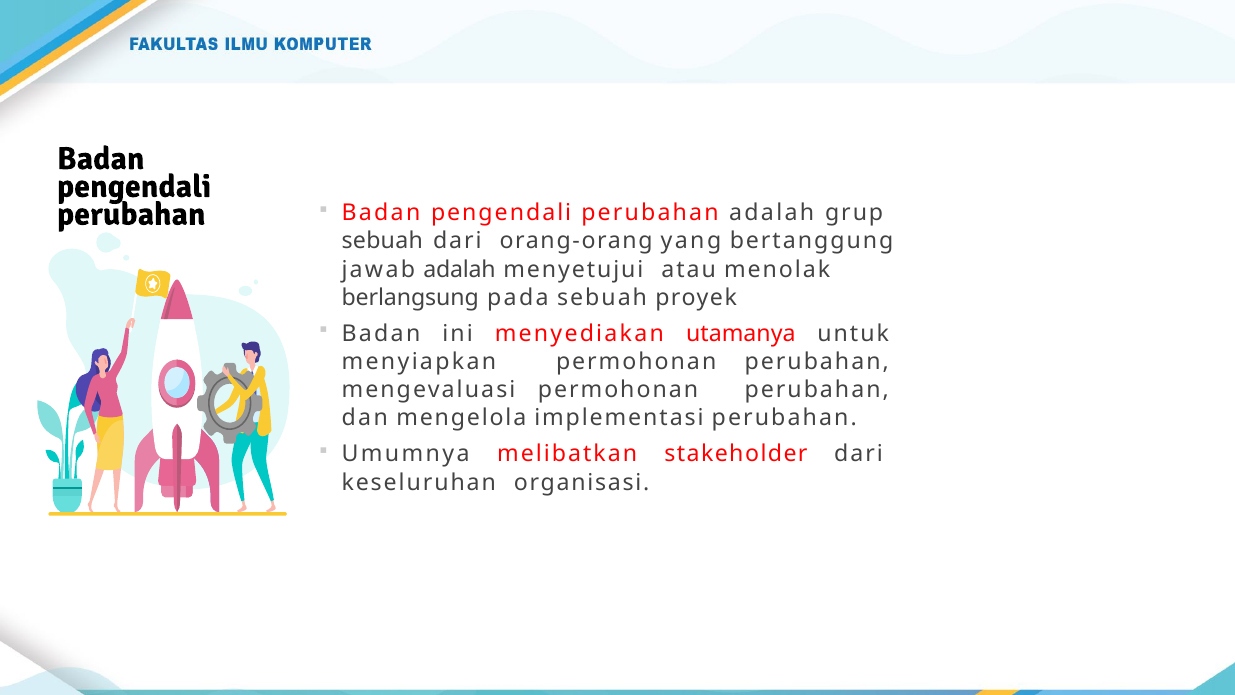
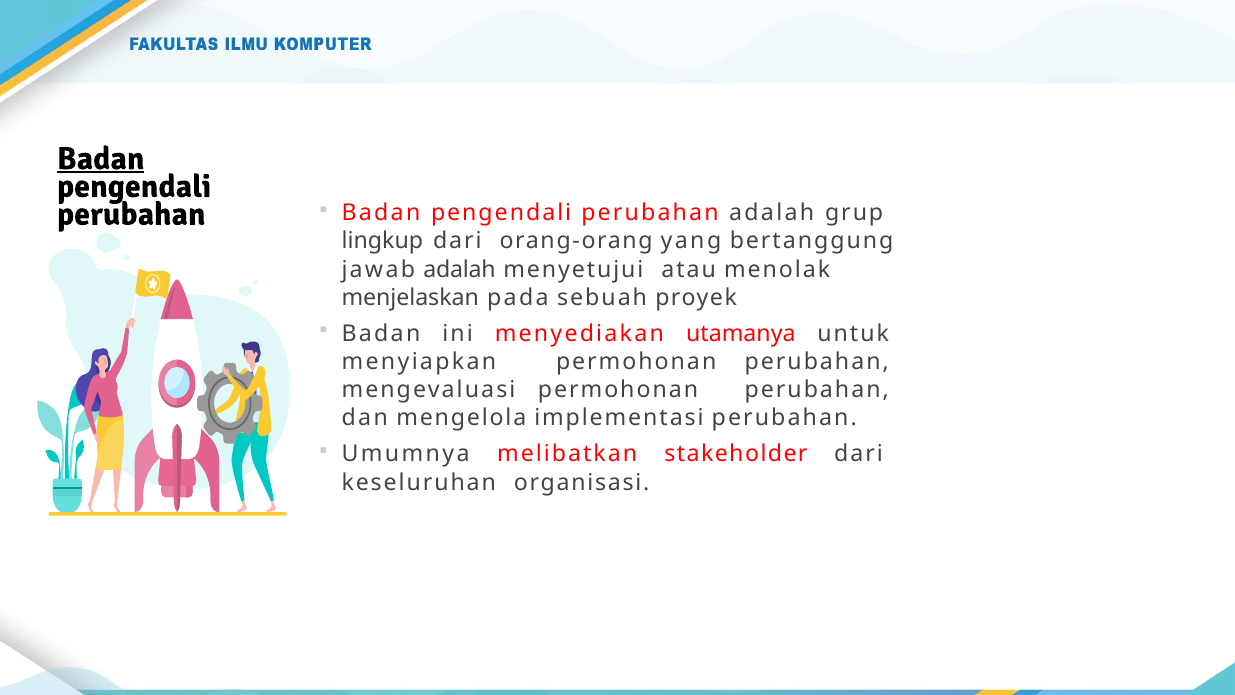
Badan underline: none -> present (101, 158)
sebuah: sebuah -> lingkup (382, 241)
berlangsung: berlangsung -> menjelaskan (410, 297)
